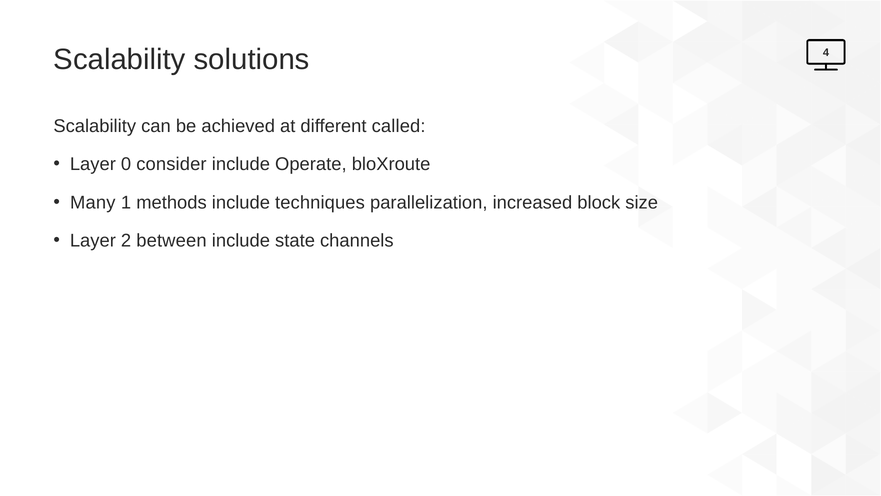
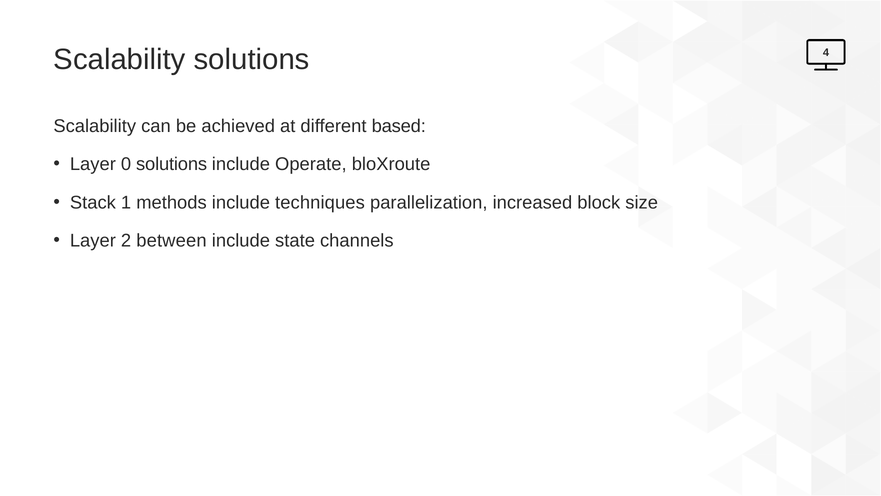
called: called -> based (399, 126)
0 consider: consider -> solutions (172, 164)
Many: Many -> Stack (93, 202)
